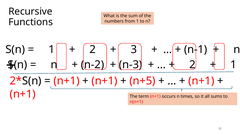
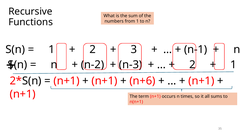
n+5: n+5 -> n+6 (142, 81)
